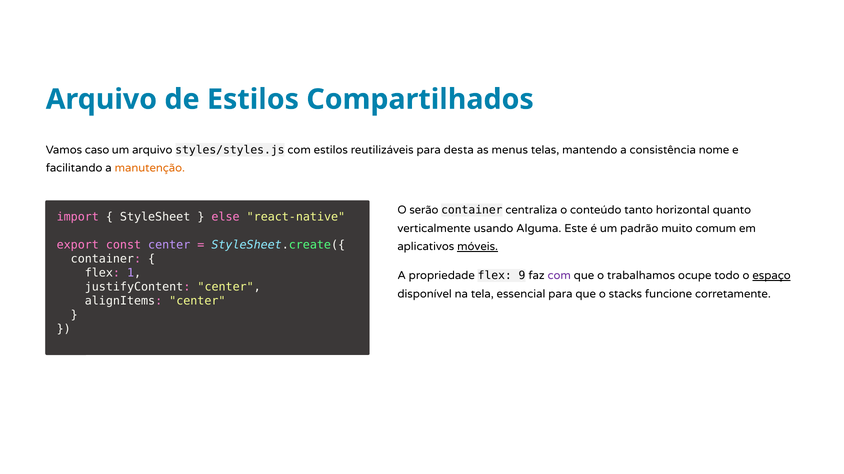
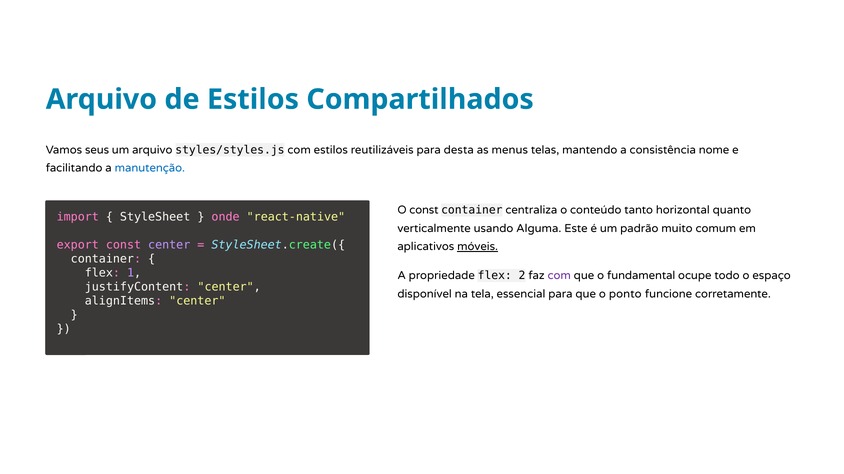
caso: caso -> seus (97, 150)
manutenção colour: orange -> blue (150, 168)
O serão: serão -> const (424, 210)
else: else -> onde (226, 217)
9: 9 -> 2 (522, 276)
trabalhamos: trabalhamos -> fundamental (641, 276)
espaço underline: present -> none (772, 276)
stacks: stacks -> ponto (625, 294)
